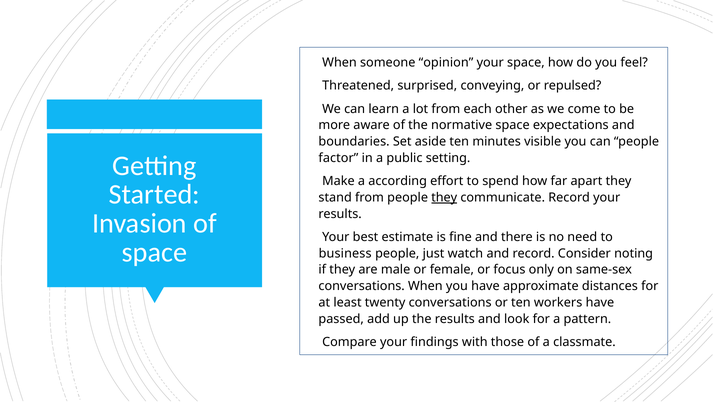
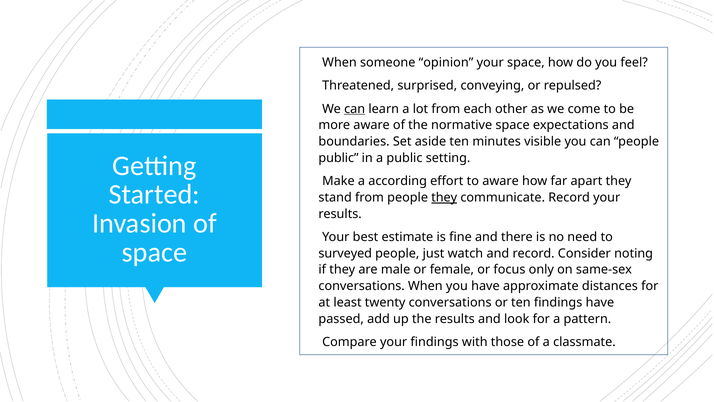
can underline: none -> present (355, 109)
factor: factor -> public (339, 158)
to spend: spend -> aware (501, 181)
business: business -> surveyed (345, 253)
ten workers: workers -> findings (558, 302)
